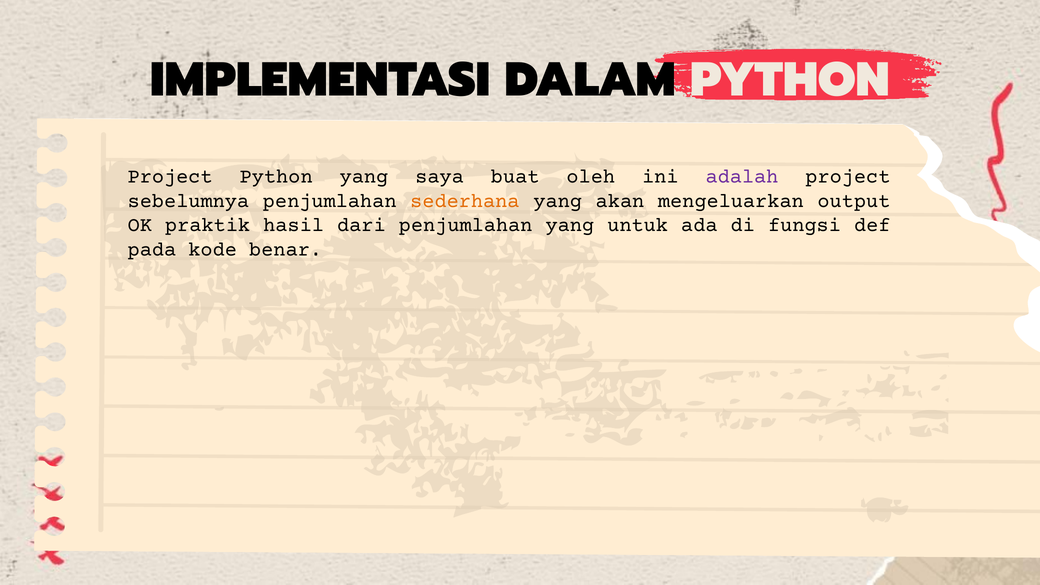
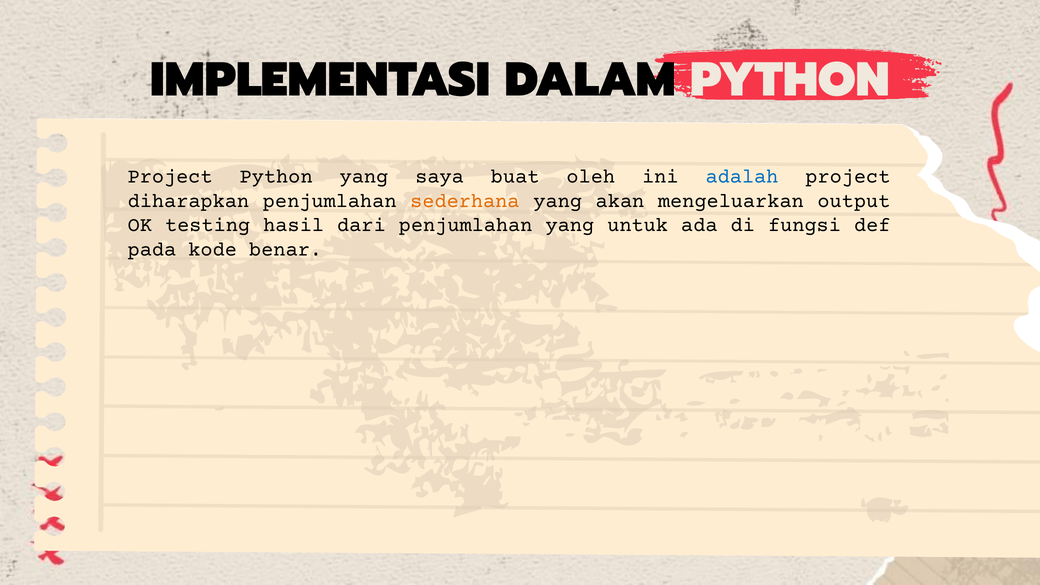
adalah colour: purple -> blue (742, 176)
sebelumnya: sebelumnya -> diharapkan (188, 201)
praktik: praktik -> testing (208, 225)
